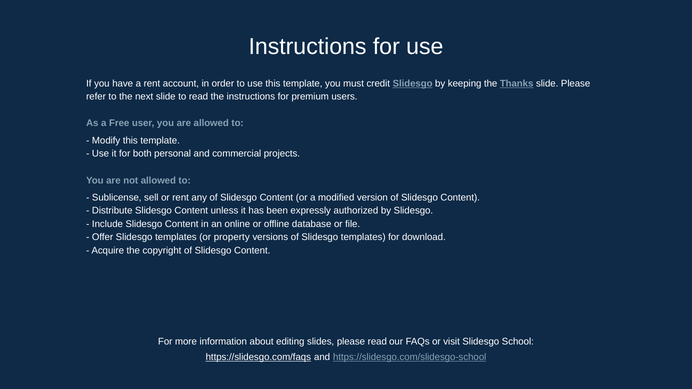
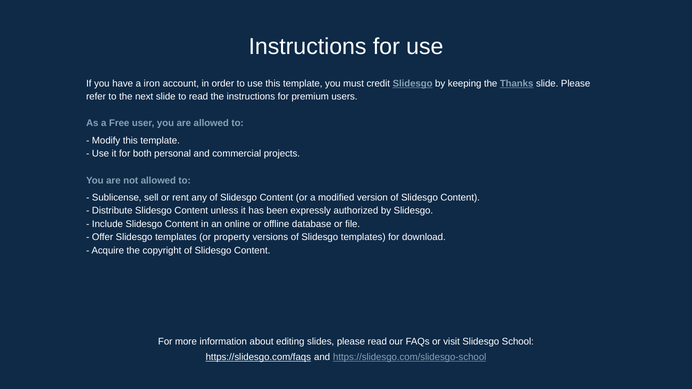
a rent: rent -> iron (152, 83)
